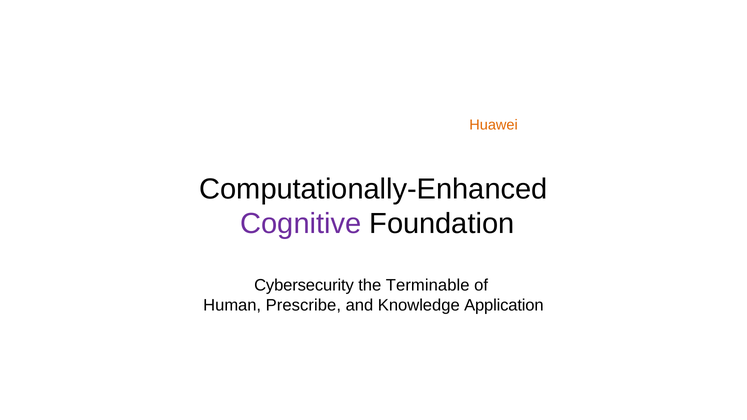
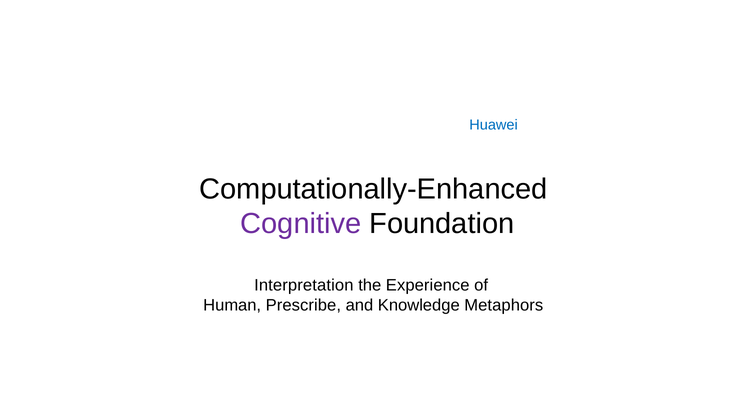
Huawei colour: orange -> blue (494, 125)
Cybersecurity: Cybersecurity -> Interpretation (304, 285)
Terminable: Terminable -> Experience (428, 285)
Application: Application -> Metaphors (504, 305)
